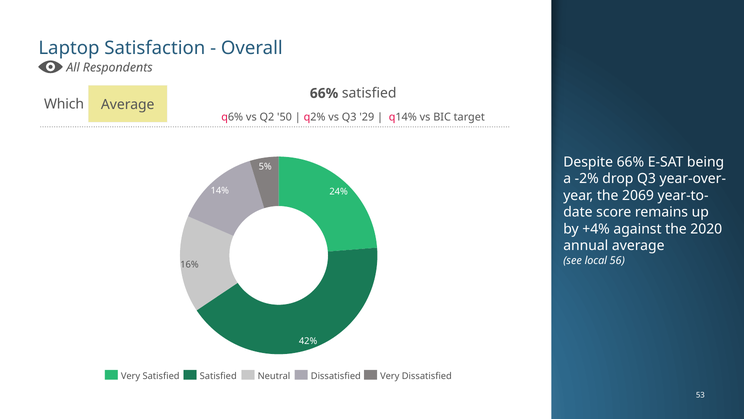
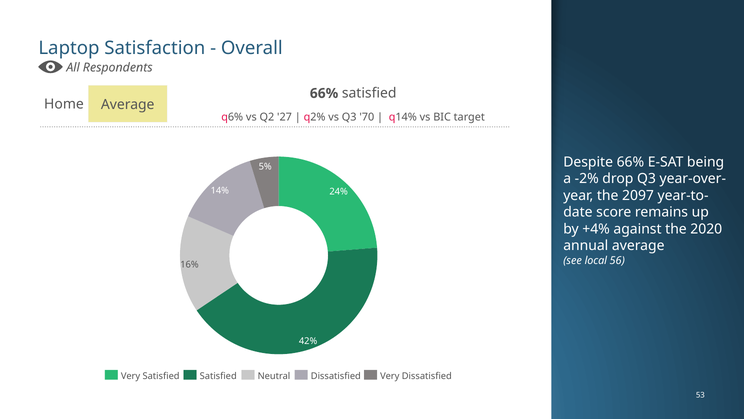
Which: Which -> Home (64, 104)
50: 50 -> 27 (285, 117)
29: 29 -> 70 (367, 117)
2069: 2069 -> 2097 (638, 195)
